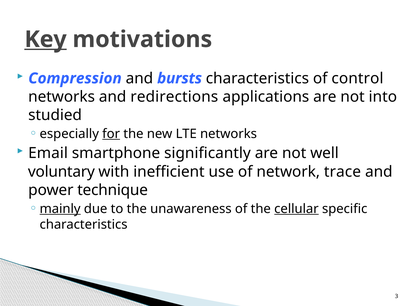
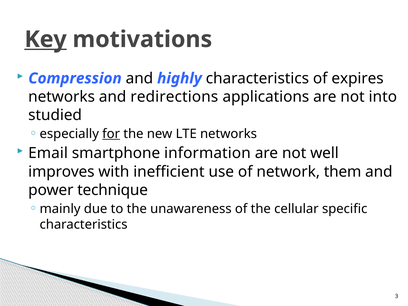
bursts: bursts -> highly (179, 78)
control: control -> expires (358, 78)
significantly: significantly -> information (207, 153)
voluntary: voluntary -> improves (61, 172)
trace: trace -> them (343, 172)
mainly underline: present -> none (60, 209)
cellular underline: present -> none (296, 209)
